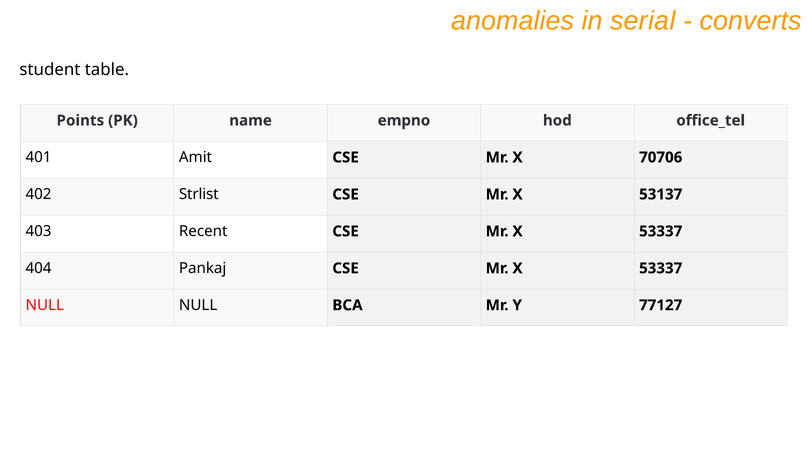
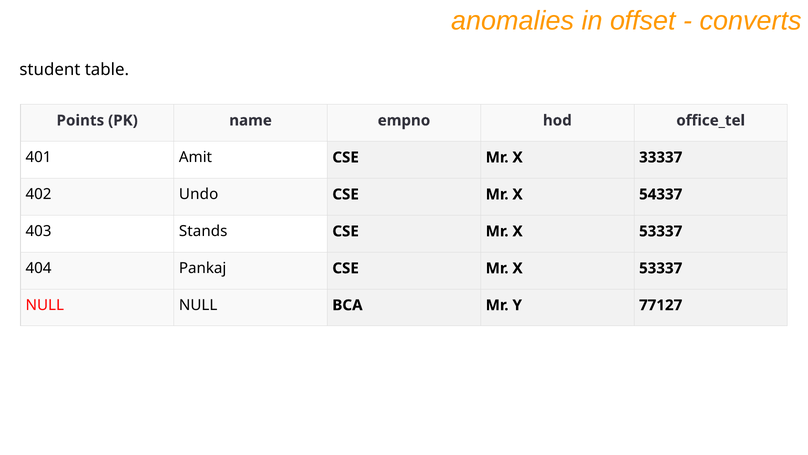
serial: serial -> offset (643, 21)
70706: 70706 -> 33337 (661, 157)
Strlist: Strlist -> Undo (199, 194)
53137: 53137 -> 54337 (661, 194)
Recent: Recent -> Stands (203, 231)
